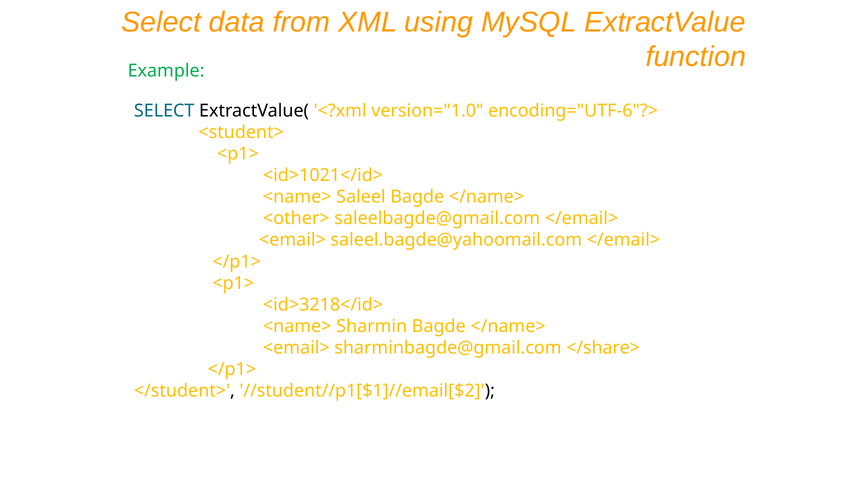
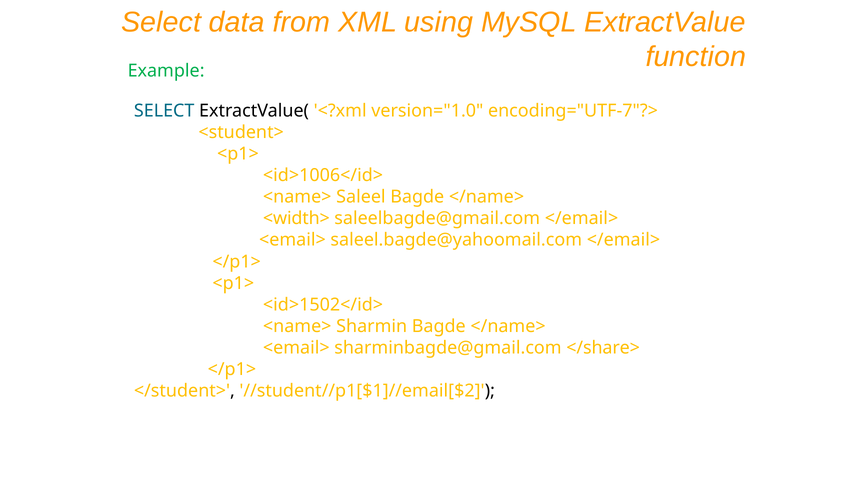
encoding="UTF-6"?>: encoding="UTF-6"?> -> encoding="UTF-7"?> (573, 111)
<id>1021</id>: <id>1021</id> -> <id>1006</id> (323, 175)
<other>: <other> -> <width> (296, 218)
<id>3218</id>: <id>3218</id> -> <id>1502</id> (323, 304)
